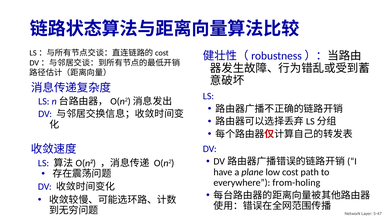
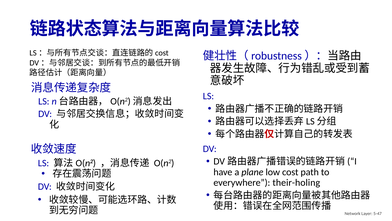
from-holing: from-holing -> their-holing (296, 182)
